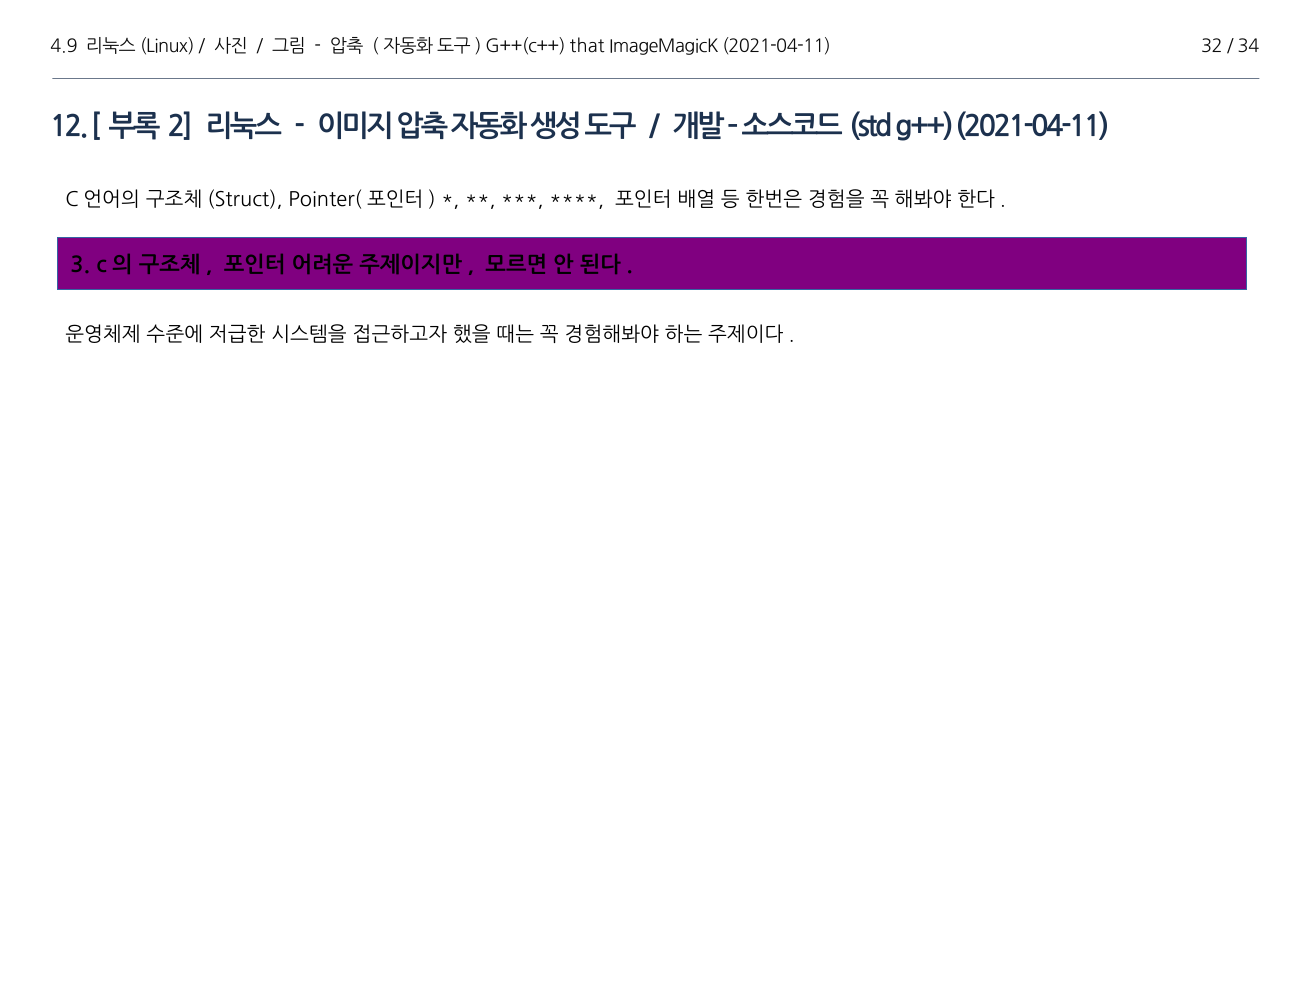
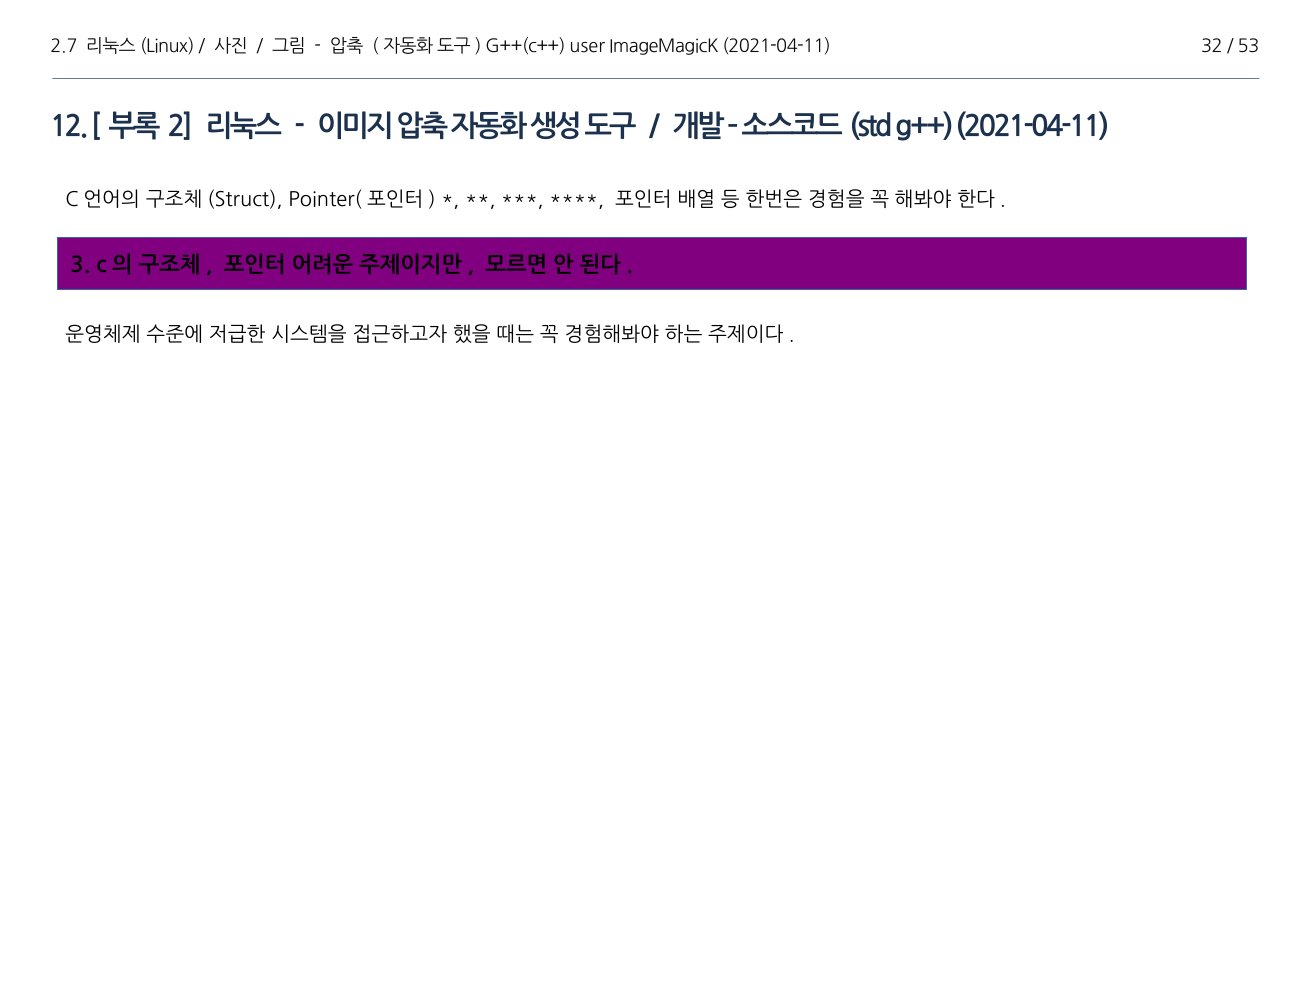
4.9: 4.9 -> 2.7 (64, 47)
that: that -> user (587, 47)
34: 34 -> 53 (1248, 47)
